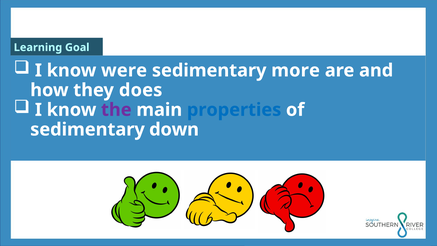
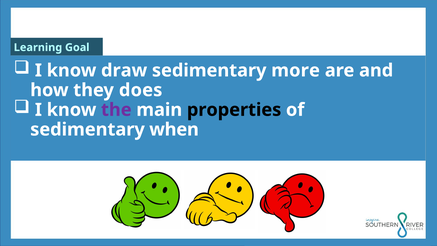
were: were -> draw (124, 70)
properties colour: blue -> black (234, 110)
down: down -> when (174, 129)
